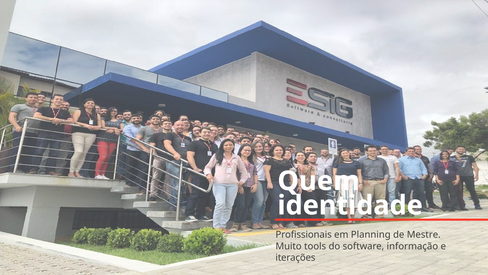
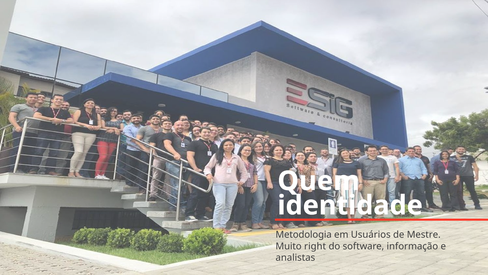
Profissionais: Profissionais -> Metodologia (304, 234)
Planning: Planning -> Usuários (371, 234)
tools: tools -> right (315, 246)
iterações: iterações -> analistas (295, 257)
